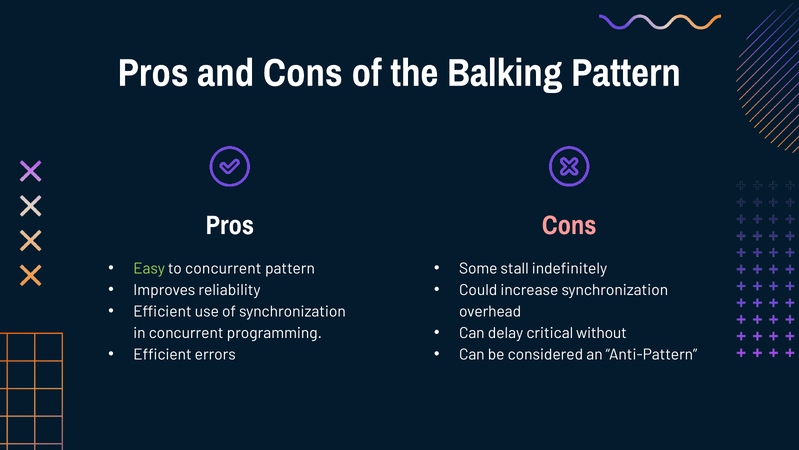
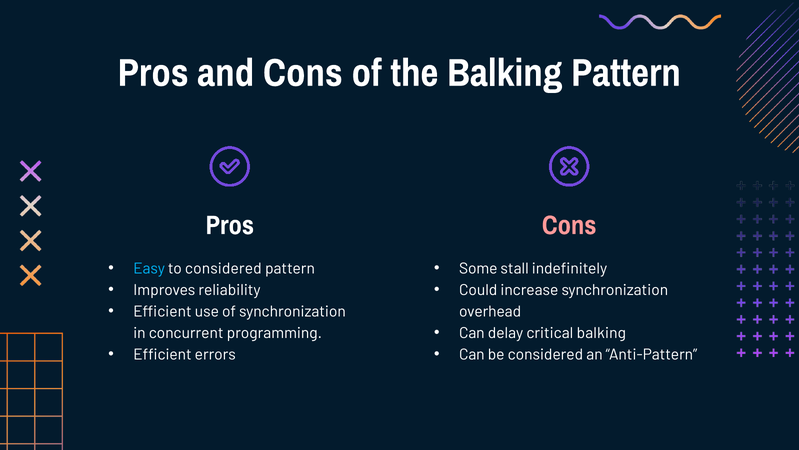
Easy colour: light green -> light blue (149, 268)
to concurrent: concurrent -> considered (223, 268)
critical without: without -> balking (601, 333)
